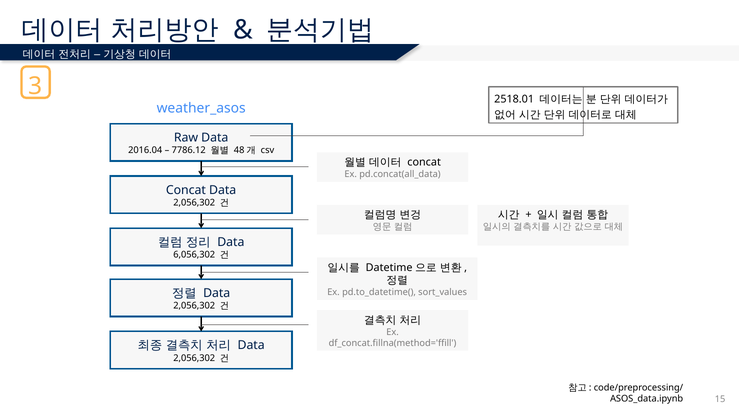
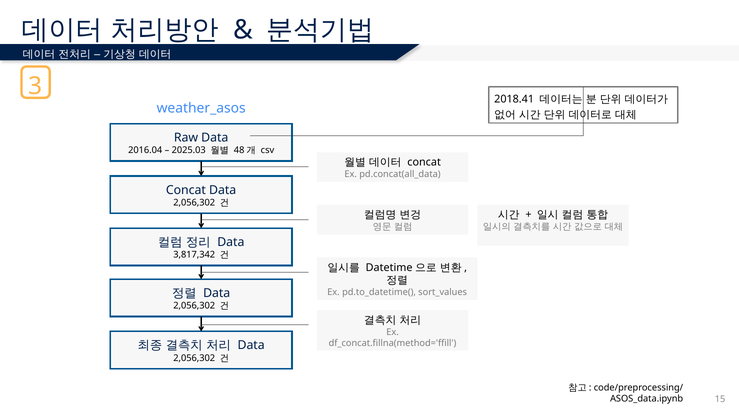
2518.01: 2518.01 -> 2018.41 (514, 99)
7786.12: 7786.12 -> 2025.03 (189, 150)
6,056,302: 6,056,302 -> 3,817,342 (194, 255)
